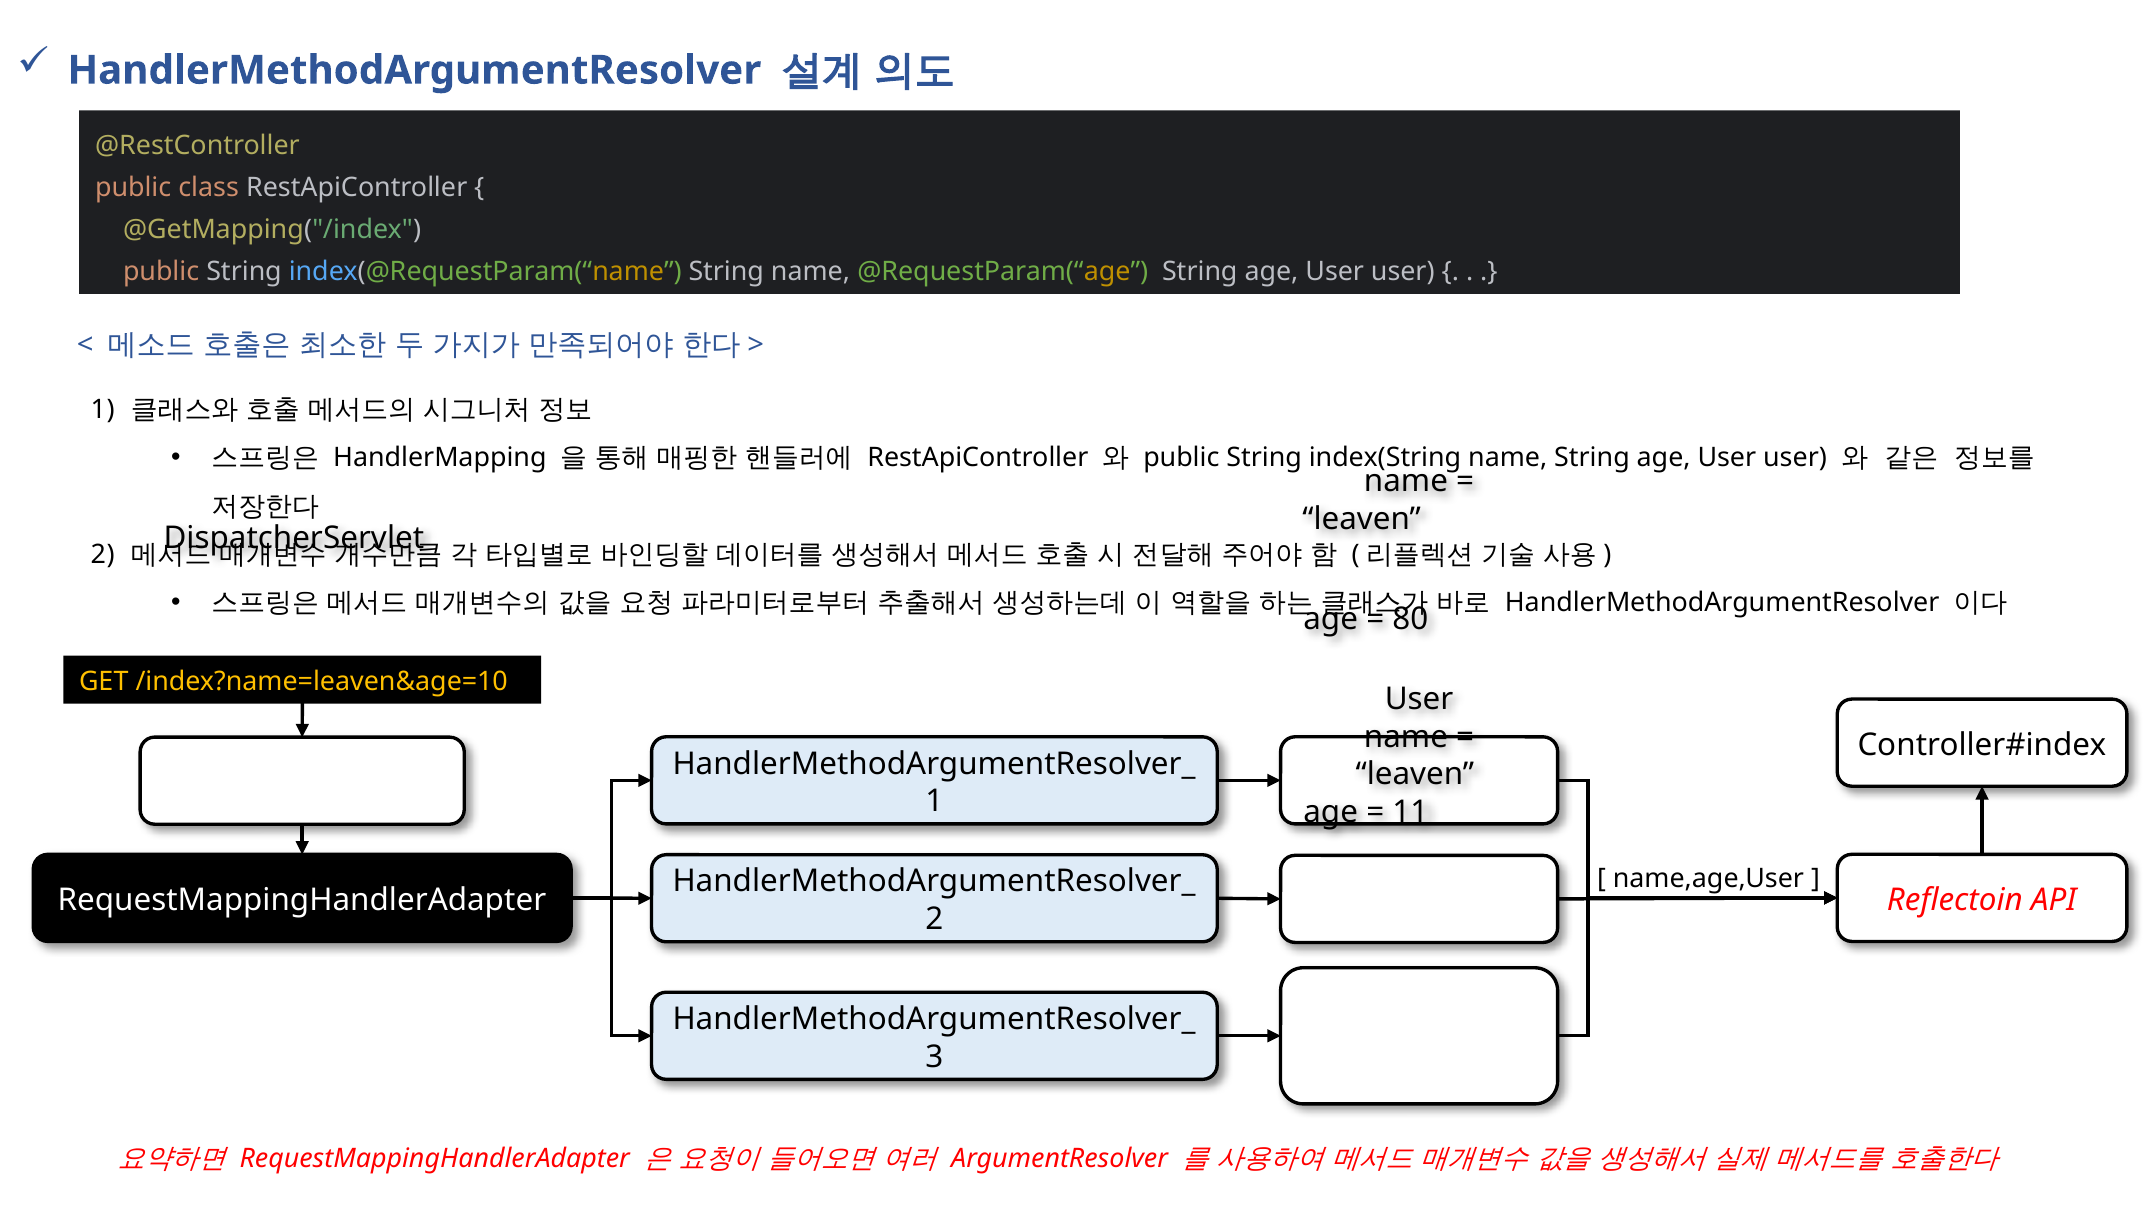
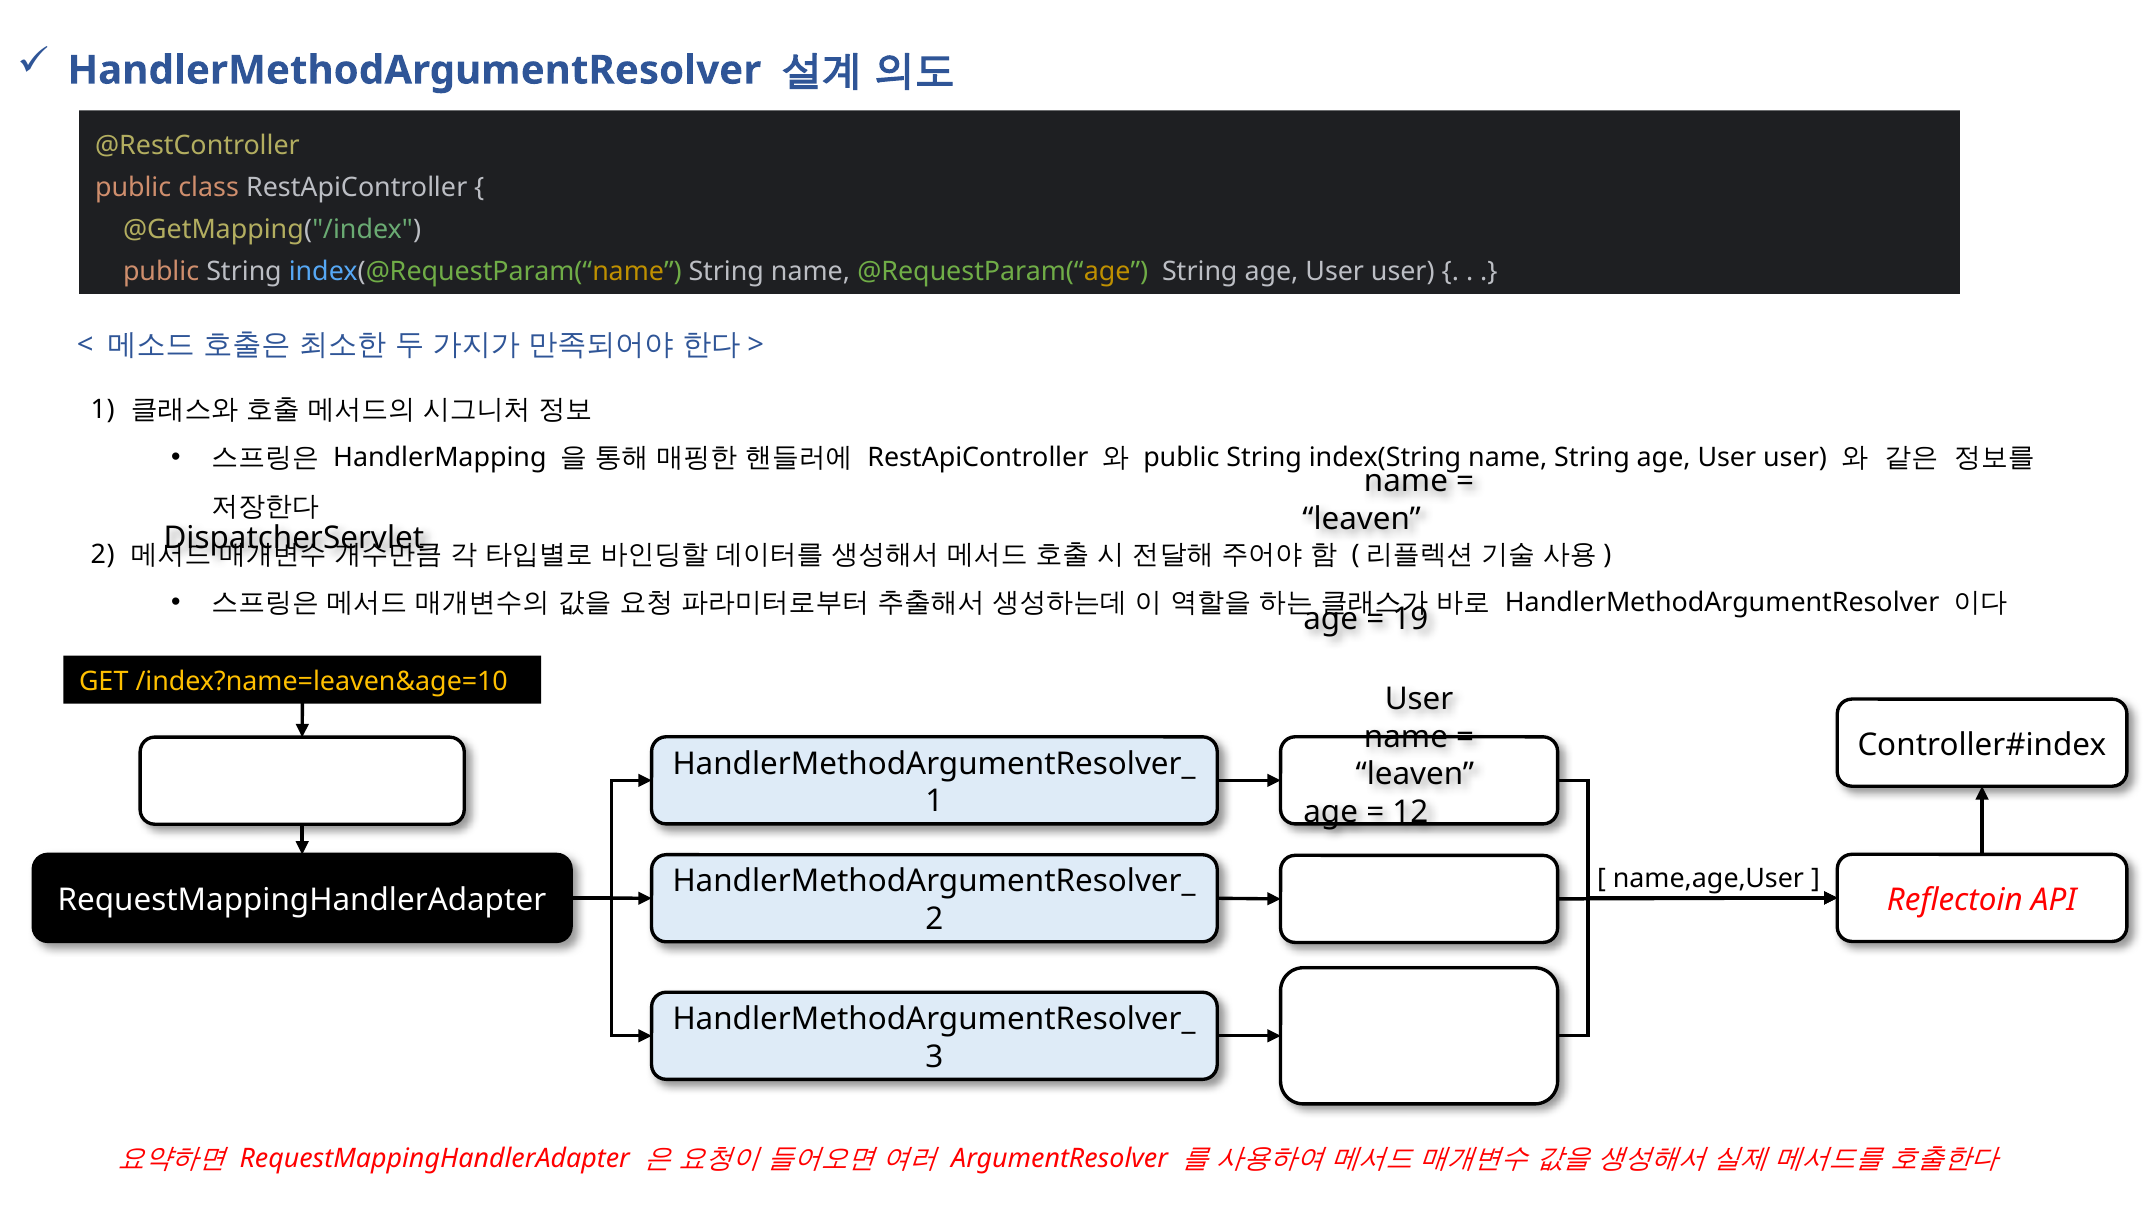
80: 80 -> 19 (1410, 619)
11: 11 -> 12 (1410, 812)
